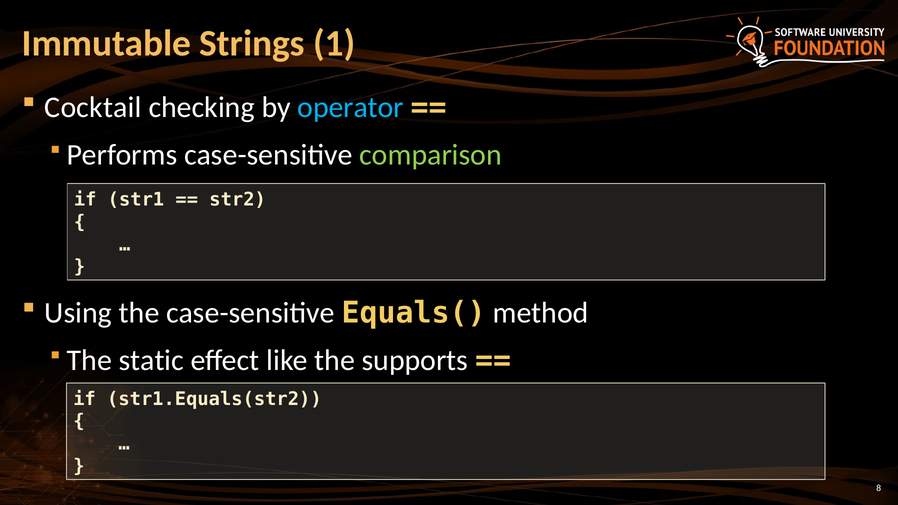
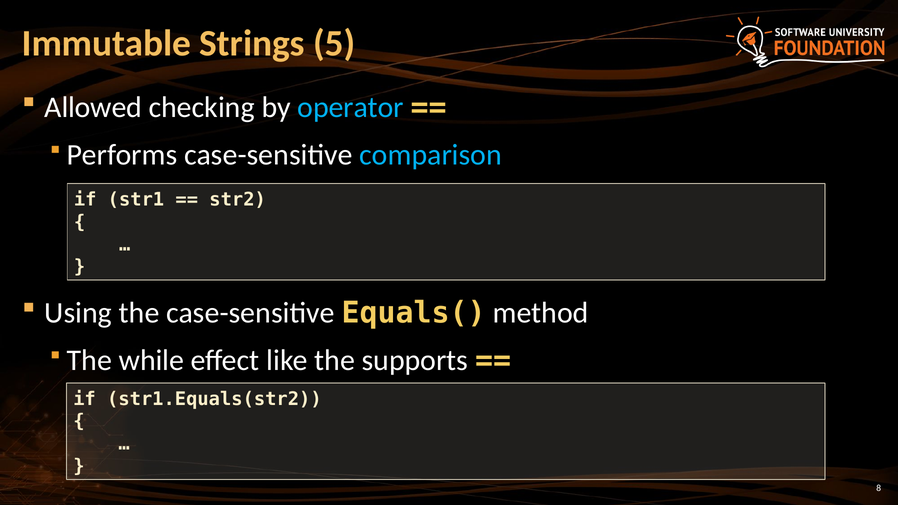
1: 1 -> 5 (334, 44)
Cocktail: Cocktail -> Allowed (93, 108)
comparison colour: light green -> light blue (431, 155)
static: static -> while (151, 360)
